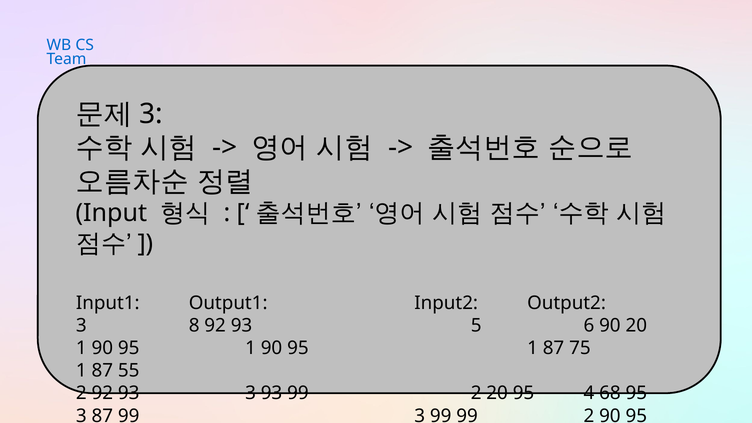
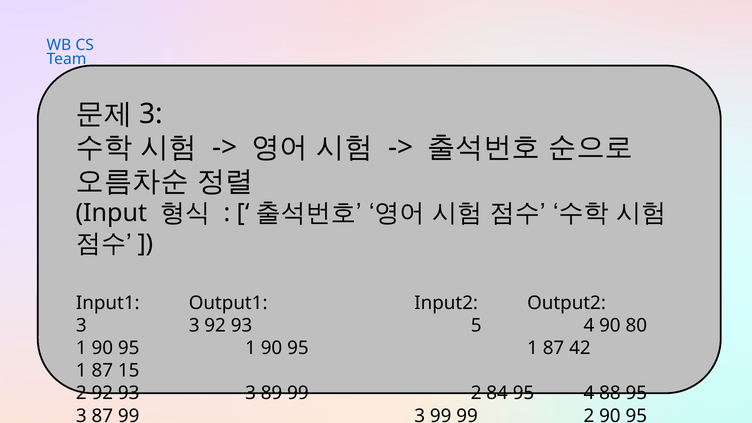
3 8: 8 -> 3 (194, 326)
5 6: 6 -> 4 (589, 326)
90 20: 20 -> 80 (636, 326)
75: 75 -> 42 (580, 348)
55: 55 -> 15 (129, 371)
3 93: 93 -> 89 (272, 393)
2 20: 20 -> 84 (497, 393)
68: 68 -> 88 (610, 393)
